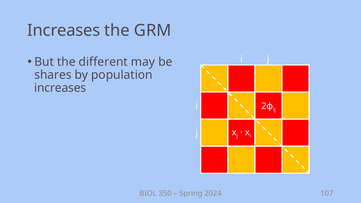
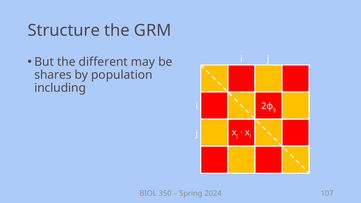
Increases: Increases -> Structure (64, 30)
increases: increases -> including (60, 88)
